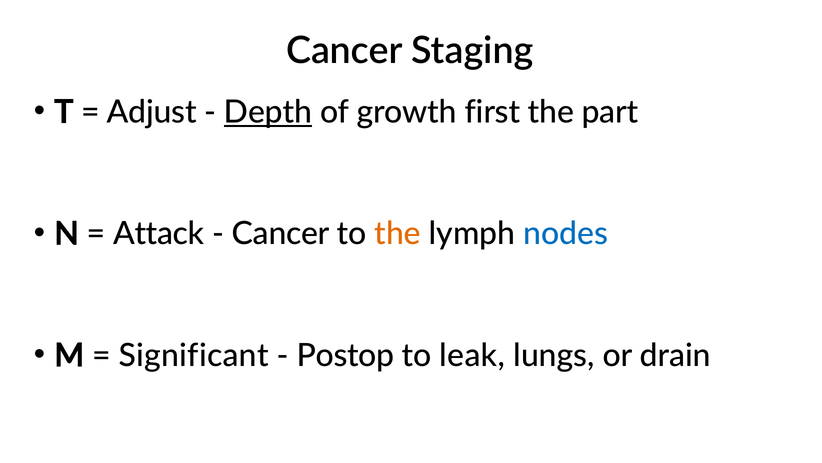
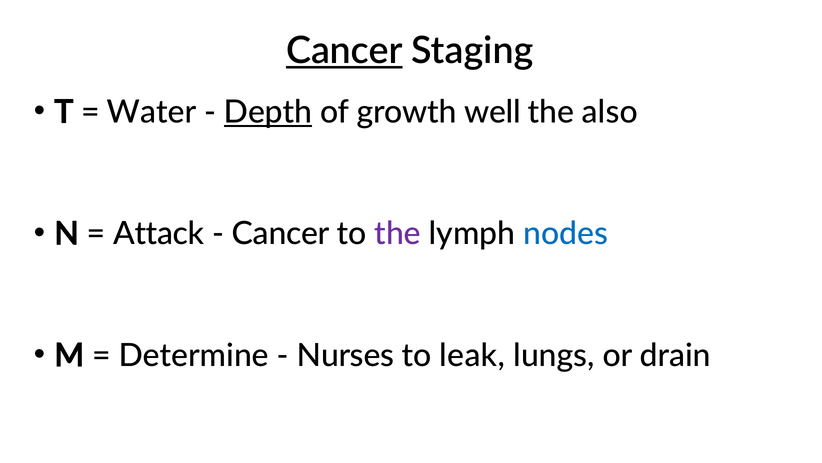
Cancer underline: none -> present (344, 51)
Adjust: Adjust -> Water (152, 112)
first: first -> well (493, 112)
part: part -> also (610, 112)
the colour: orange -> purple (398, 233)
Significant: Significant -> Determine (194, 355)
Postop: Postop -> Nurses (345, 355)
